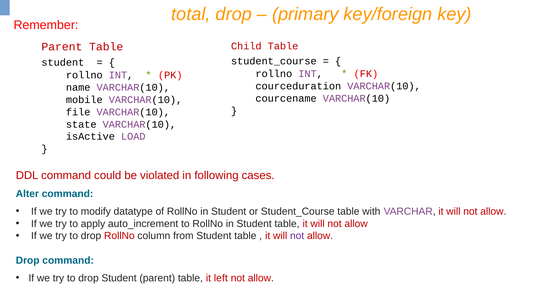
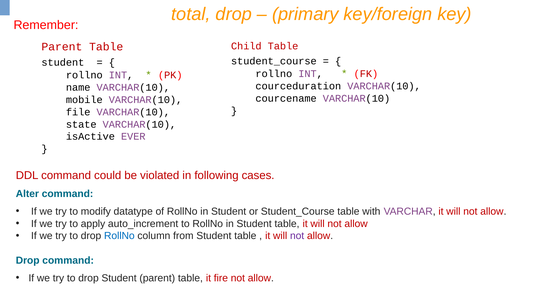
LOAD: LOAD -> EVER (133, 137)
RollNo colour: red -> blue (119, 236)
left: left -> fire (221, 278)
